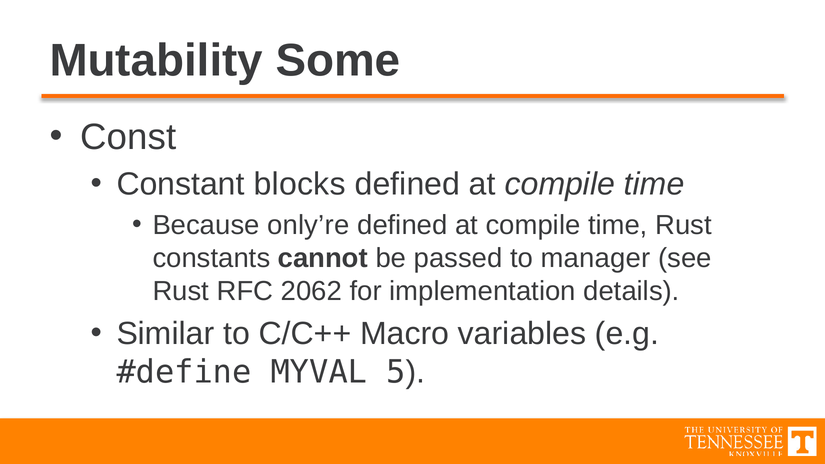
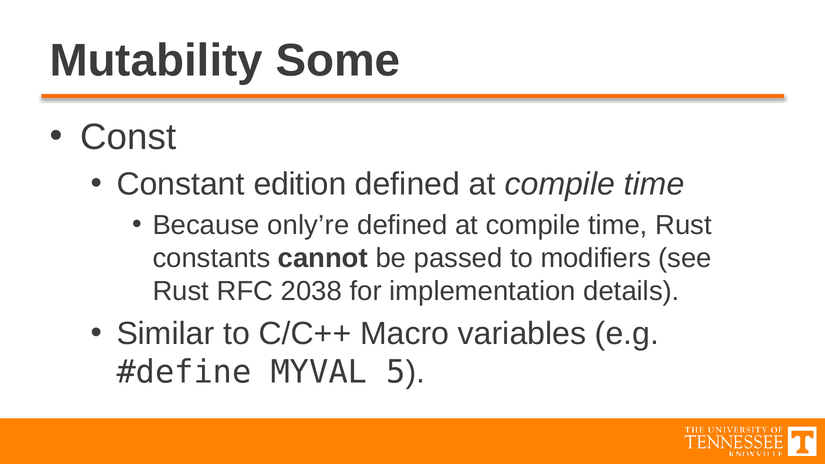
blocks: blocks -> edition (300, 184)
manager: manager -> modifiers (596, 258)
2062: 2062 -> 2038 (311, 291)
